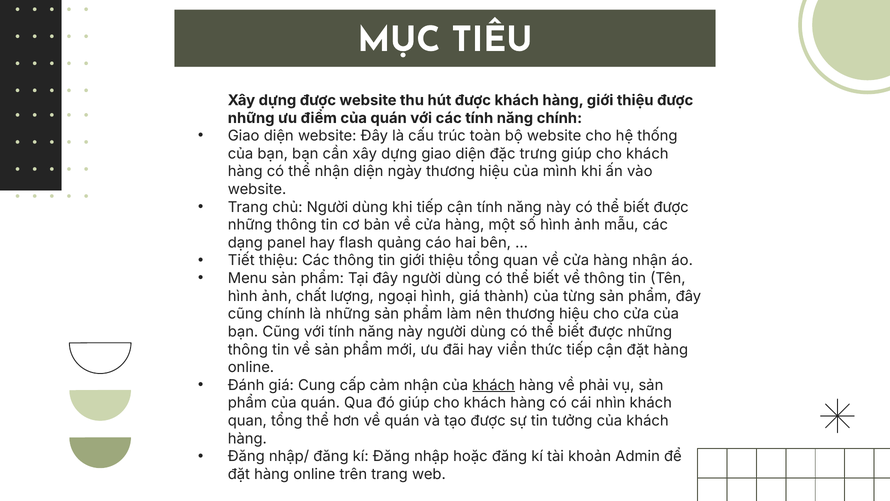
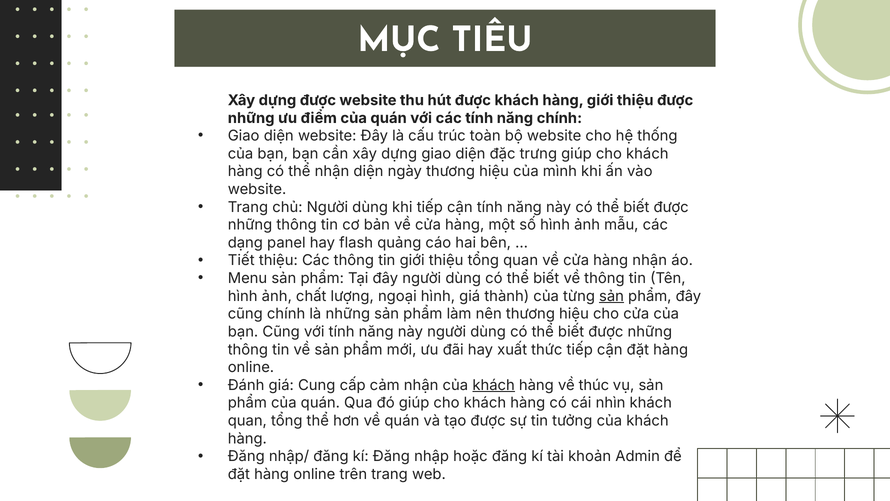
sản underline: none -> present (612, 296)
viền: viền -> xuất (512, 349)
phải: phải -> thúc (594, 385)
